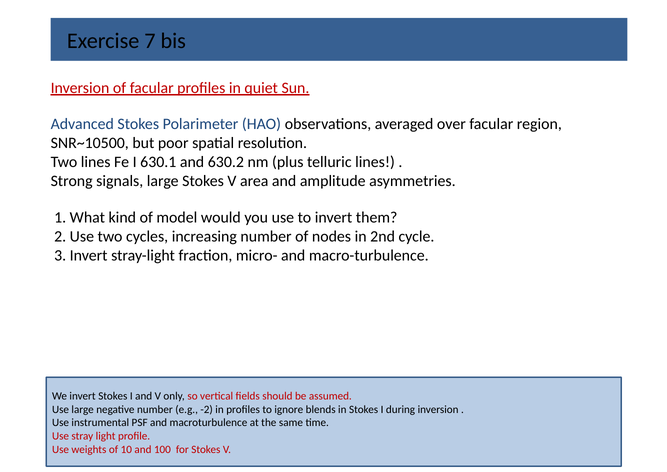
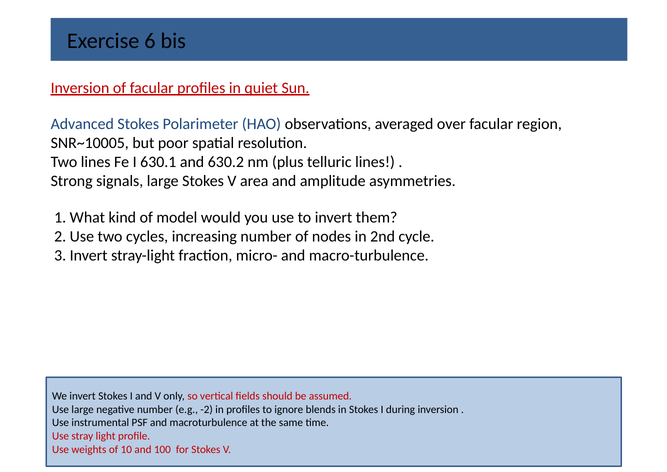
7: 7 -> 6 (150, 41)
SNR~10500: SNR~10500 -> SNR~10005 (90, 143)
